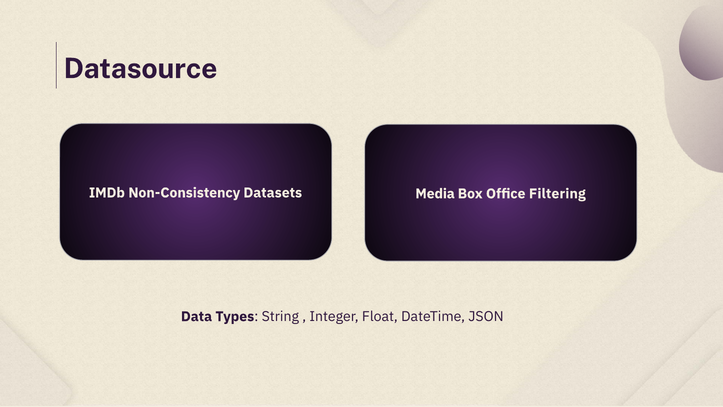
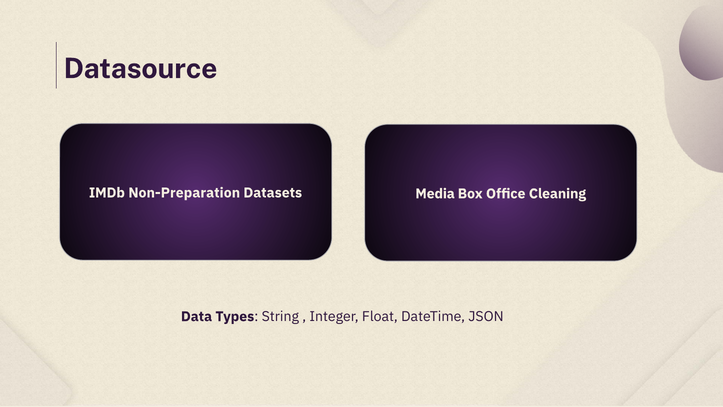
Non-Consistency: Non-Consistency -> Non-Preparation (184, 193)
Filtering: Filtering -> Cleaning (557, 194)
